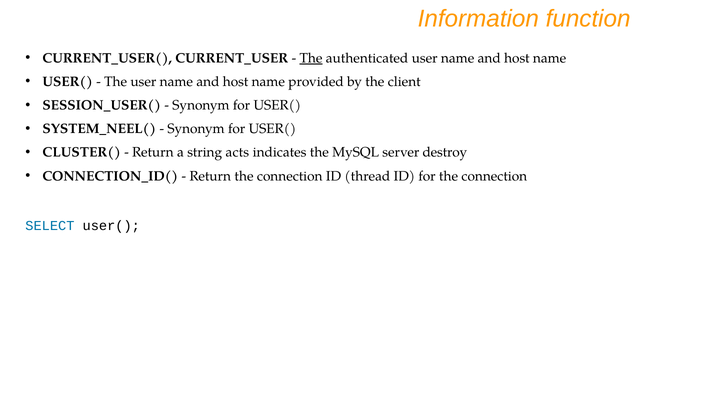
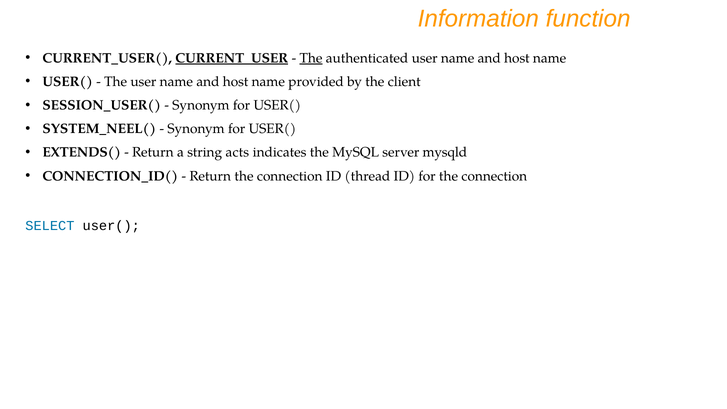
CURRENT_USER underline: none -> present (232, 58)
CLUSTER(: CLUSTER( -> EXTENDS( (82, 152)
destroy: destroy -> mysqld (445, 152)
